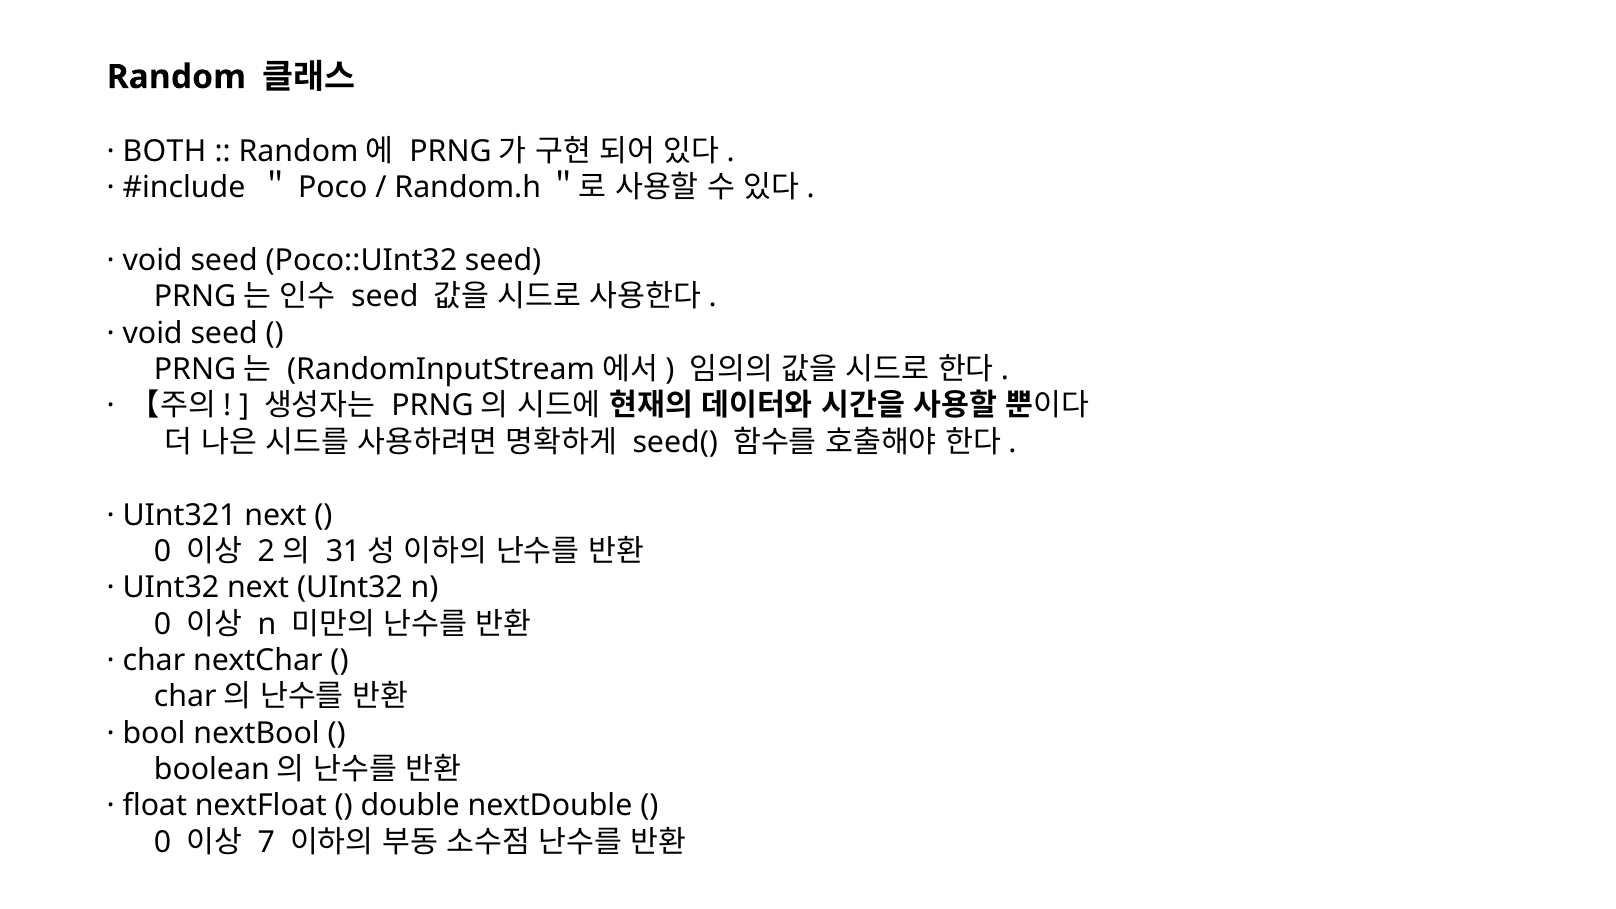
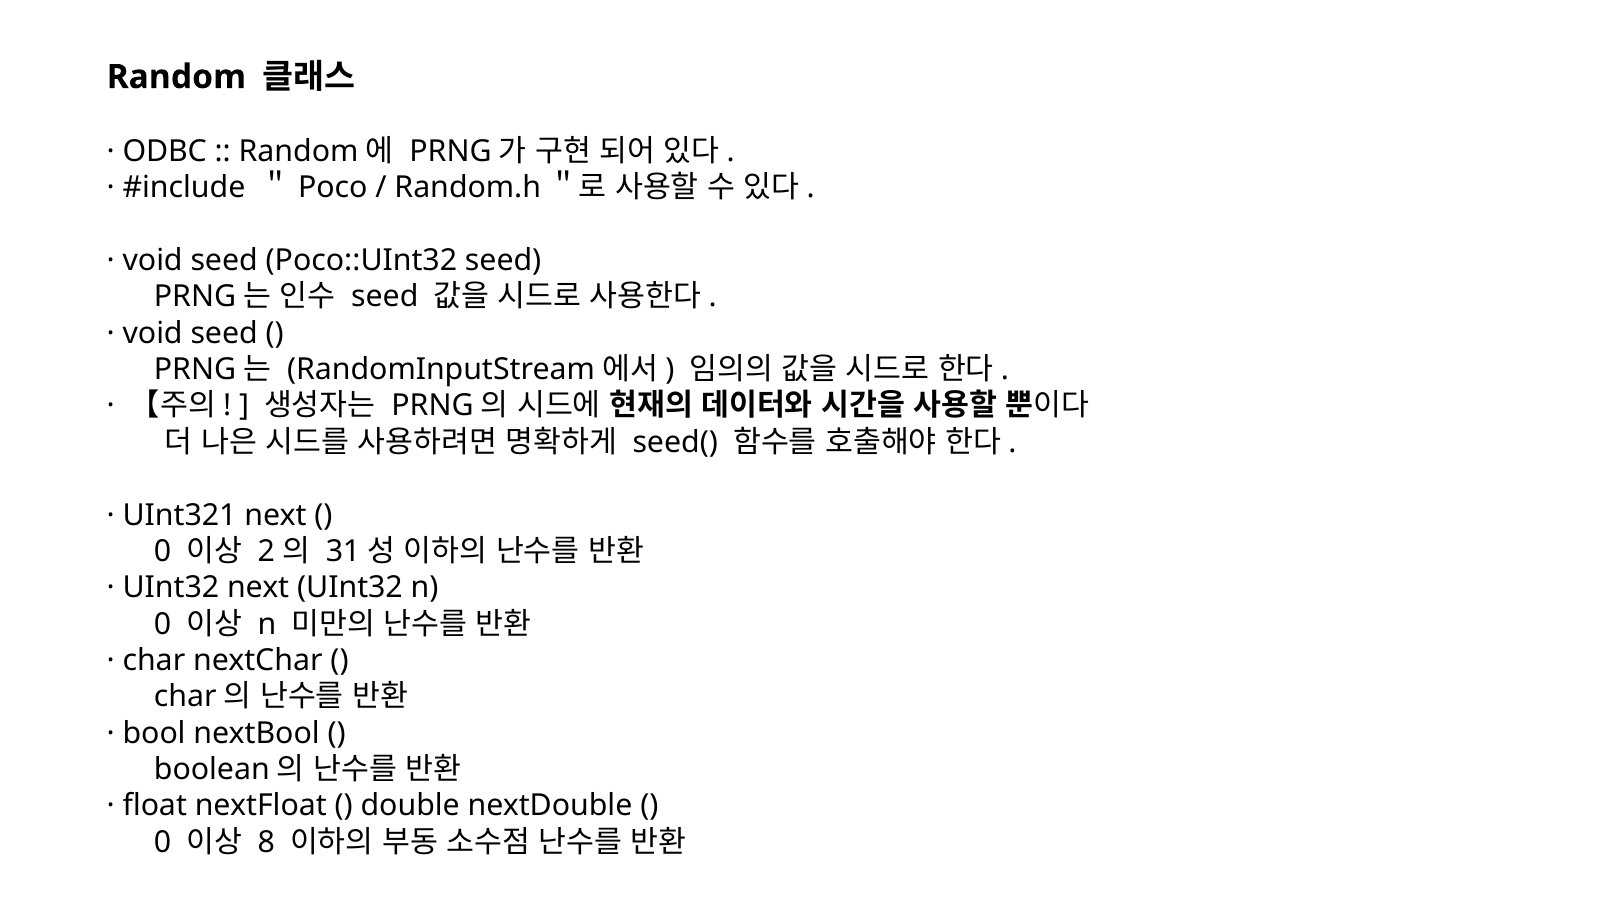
BOTH: BOTH -> ODBC (165, 151)
7: 7 -> 8 (266, 842)
